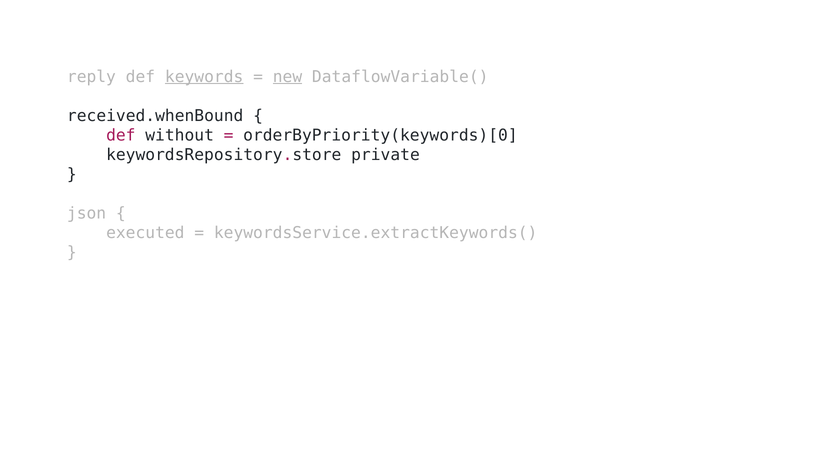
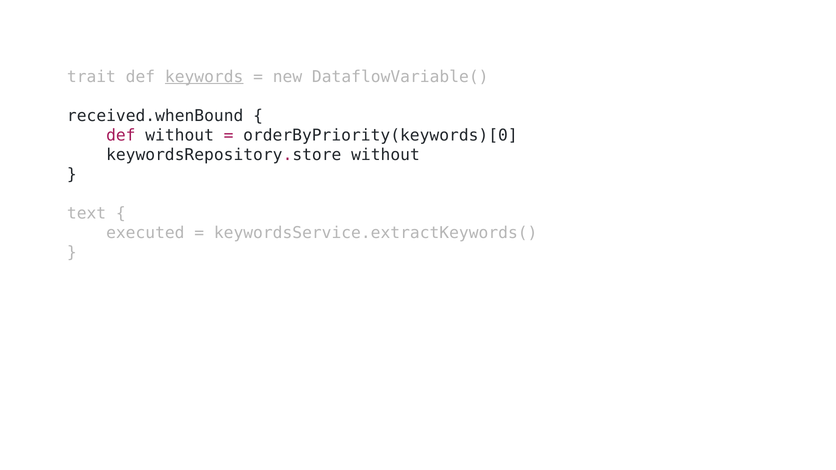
reply: reply -> trait (91, 77)
new underline: present -> none (288, 77)
keywordsRepository.store private: private -> without (385, 155)
json: json -> text (87, 213)
